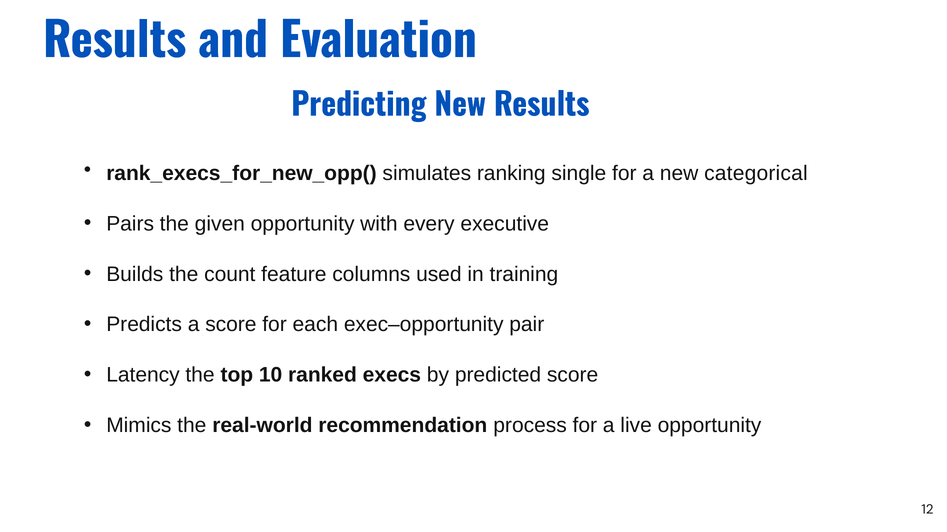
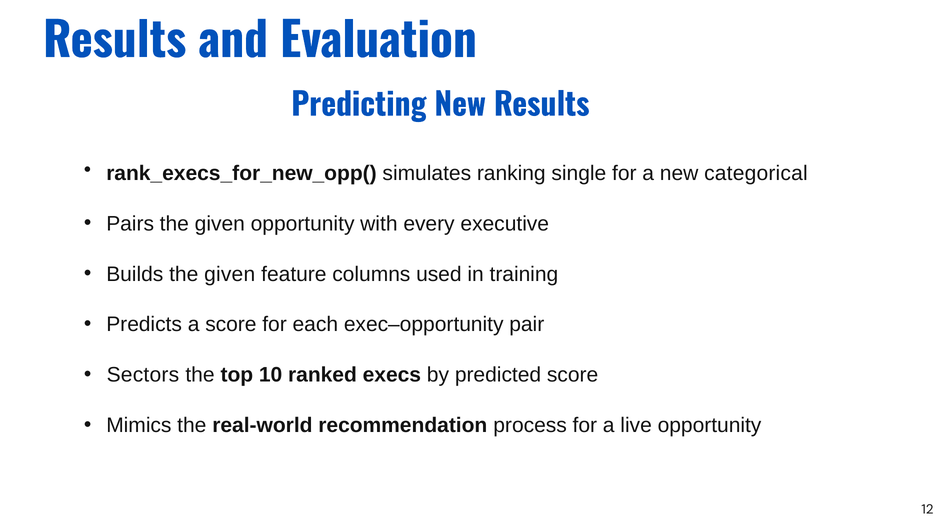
Builds the count: count -> given (230, 275)
Latency: Latency -> Sectors (143, 375)
